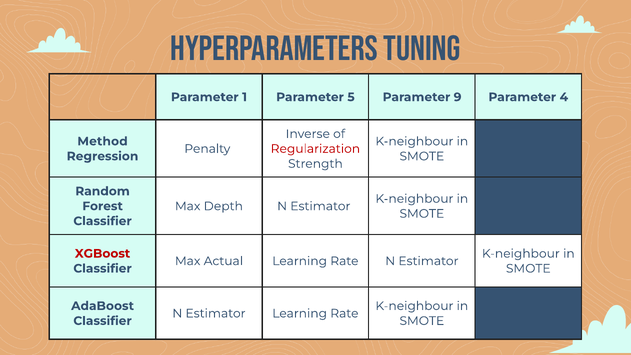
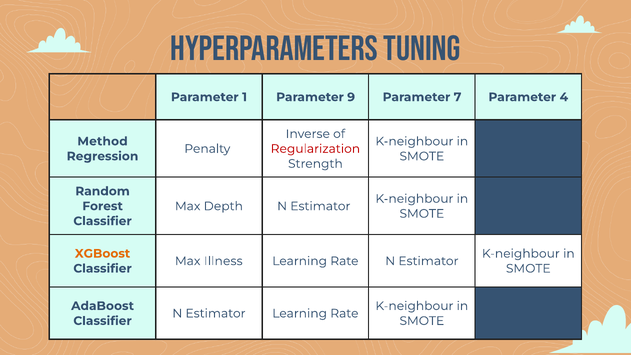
5: 5 -> 9 (351, 97)
9: 9 -> 7 (458, 97)
XGBoost colour: red -> orange (103, 254)
Actual: Actual -> Illness (223, 261)
